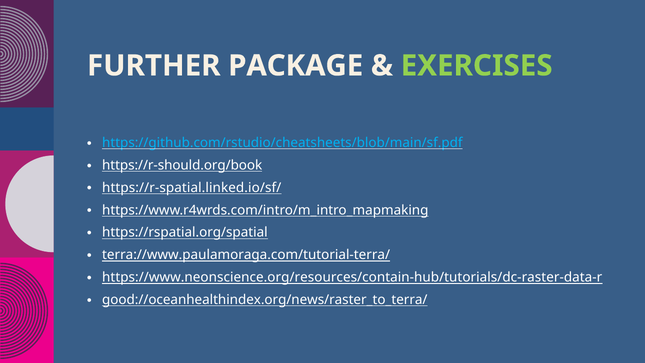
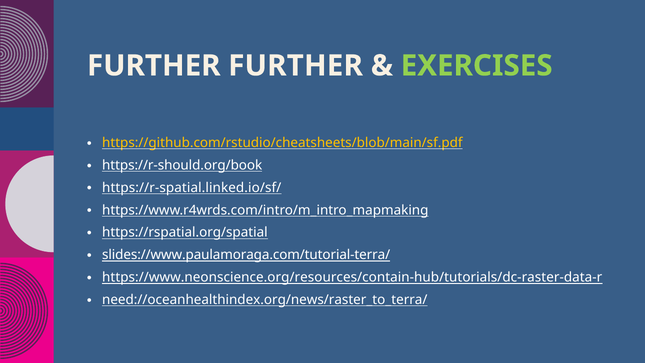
FURTHER PACKAGE: PACKAGE -> FURTHER (296, 66)
https://github.com/rstudio/cheatsheets/blob/main/sf.pdf colour: light blue -> yellow (282, 143)
terra://www.paulamoraga.com/tutorial-terra/: terra://www.paulamoraga.com/tutorial-terra/ -> slides://www.paulamoraga.com/tutorial-terra/ (246, 255)
good://oceanhealthindex.org/news/raster_to_terra/: good://oceanhealthindex.org/news/raster_to_terra/ -> need://oceanhealthindex.org/news/raster_to_terra/ (265, 300)
